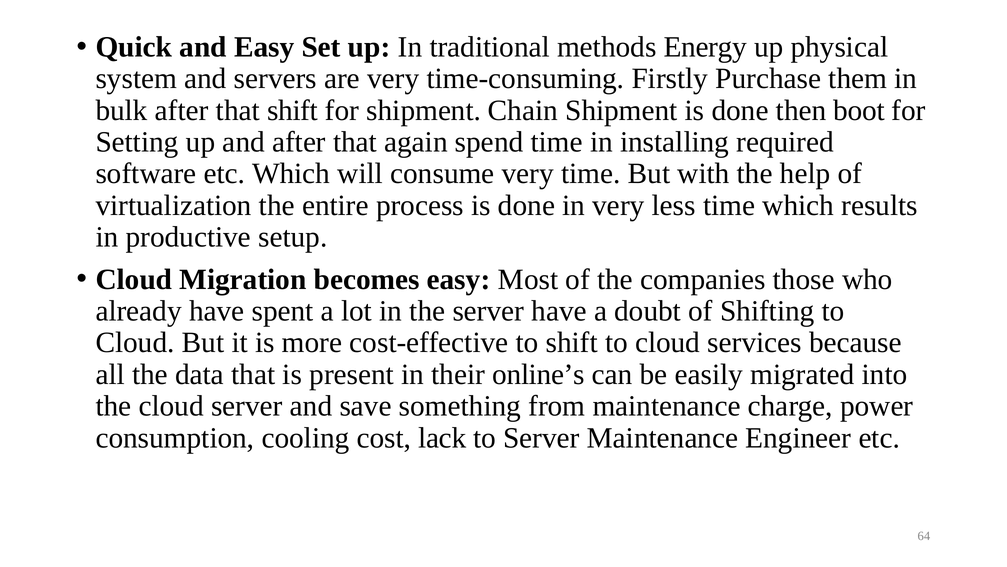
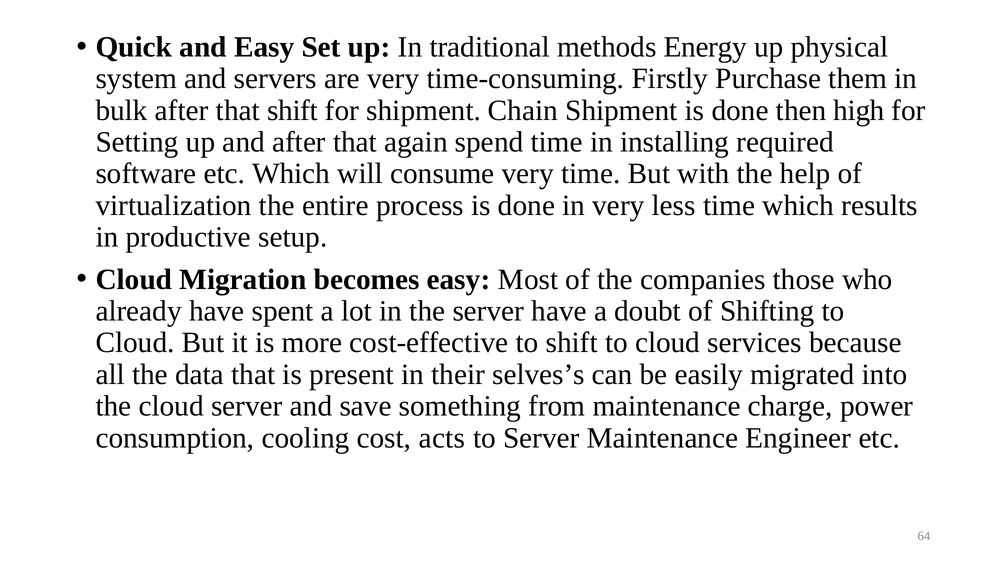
boot: boot -> high (859, 110)
online’s: online’s -> selves’s (538, 374)
lack: lack -> acts (442, 437)
